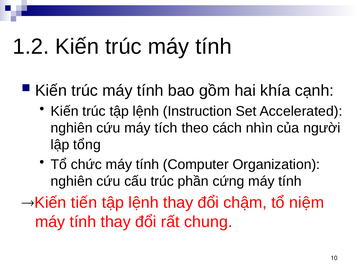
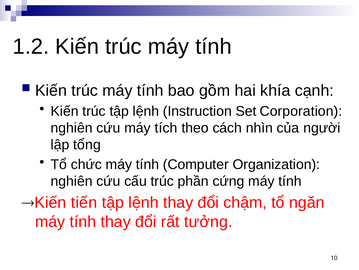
Accelerated: Accelerated -> Corporation (301, 111)
niệm: niệm -> ngăn (307, 202)
chung: chung -> tưởng (208, 221)
